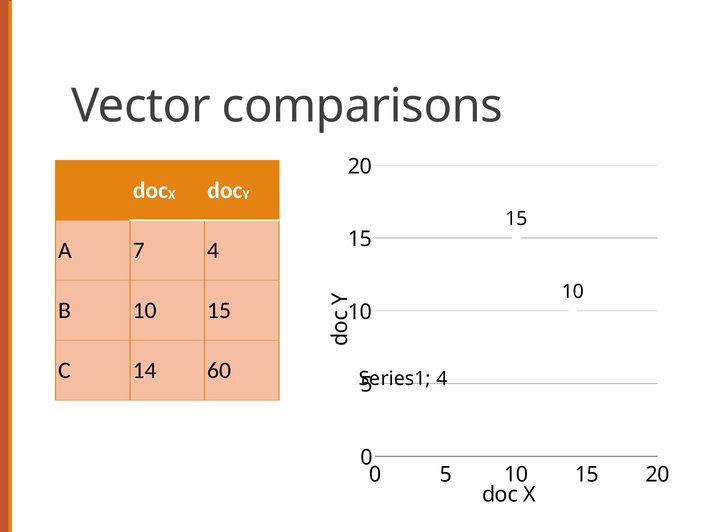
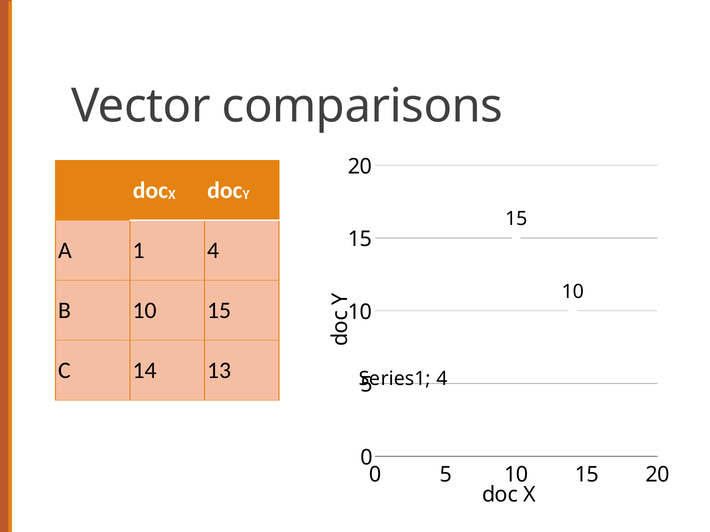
7: 7 -> 1 (139, 251)
60: 60 -> 13 (219, 371)
